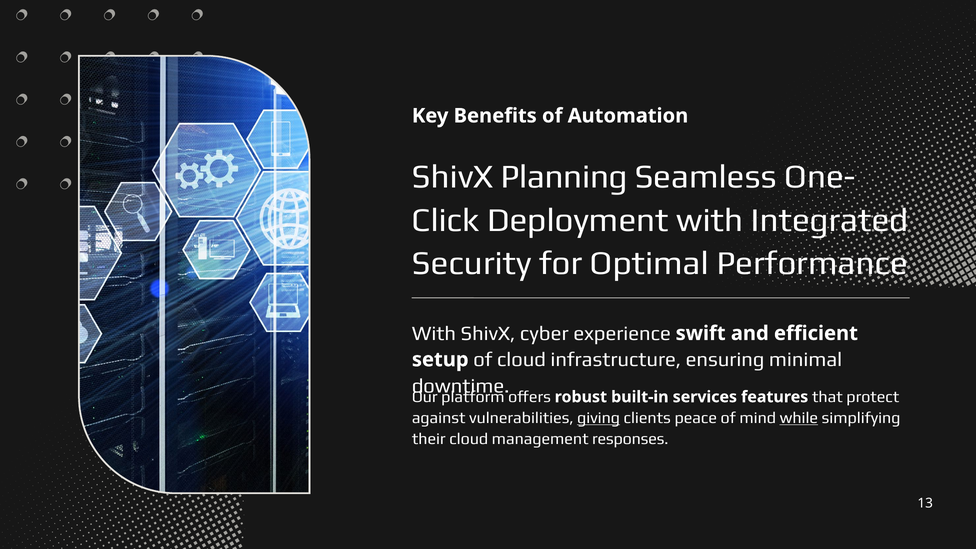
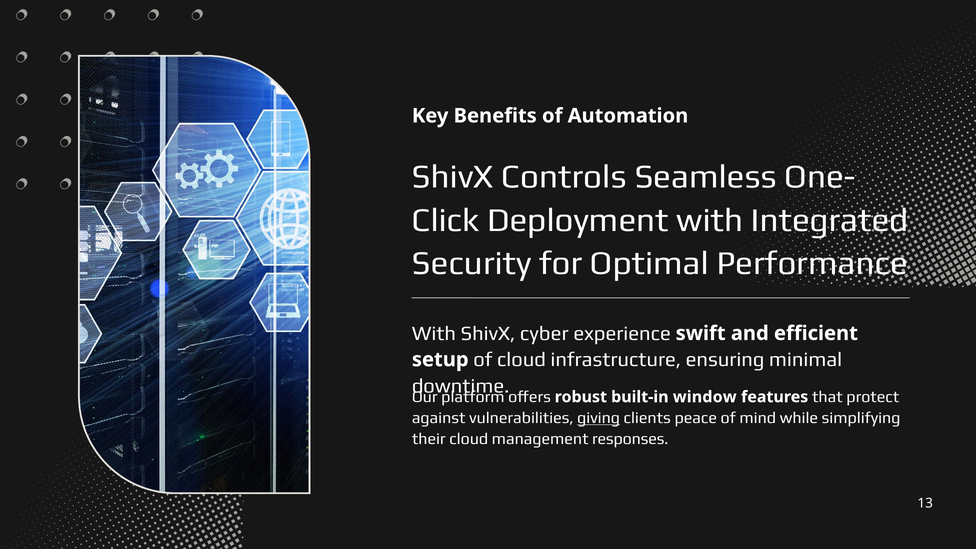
Planning: Planning -> Controls (564, 177)
services: services -> window (705, 397)
while underline: present -> none (799, 418)
